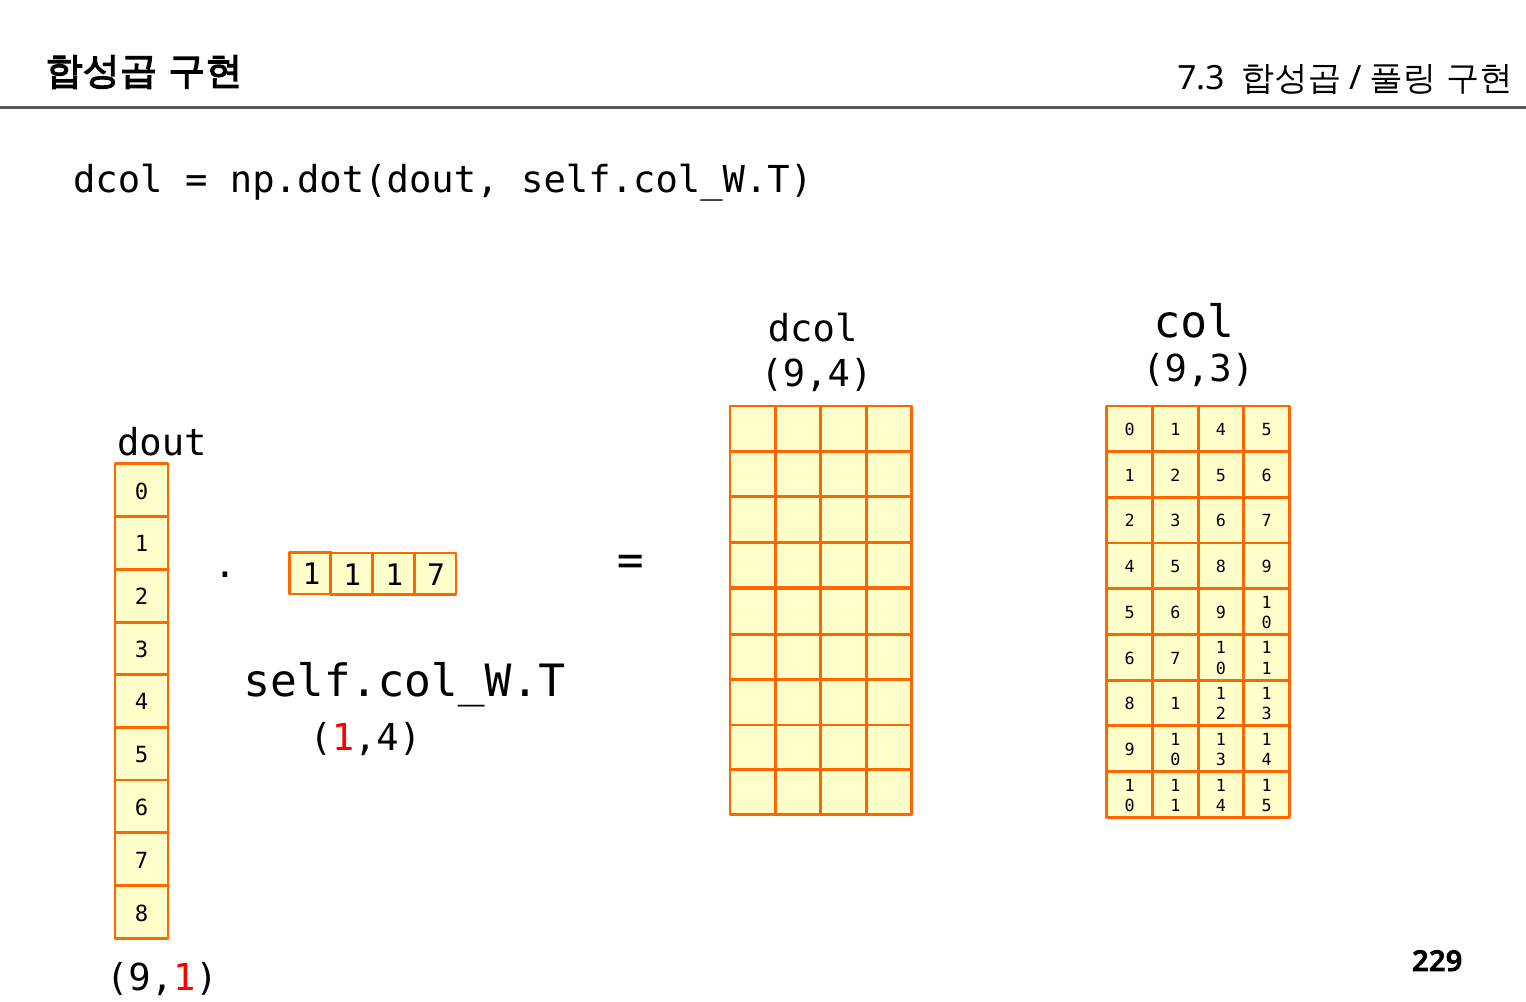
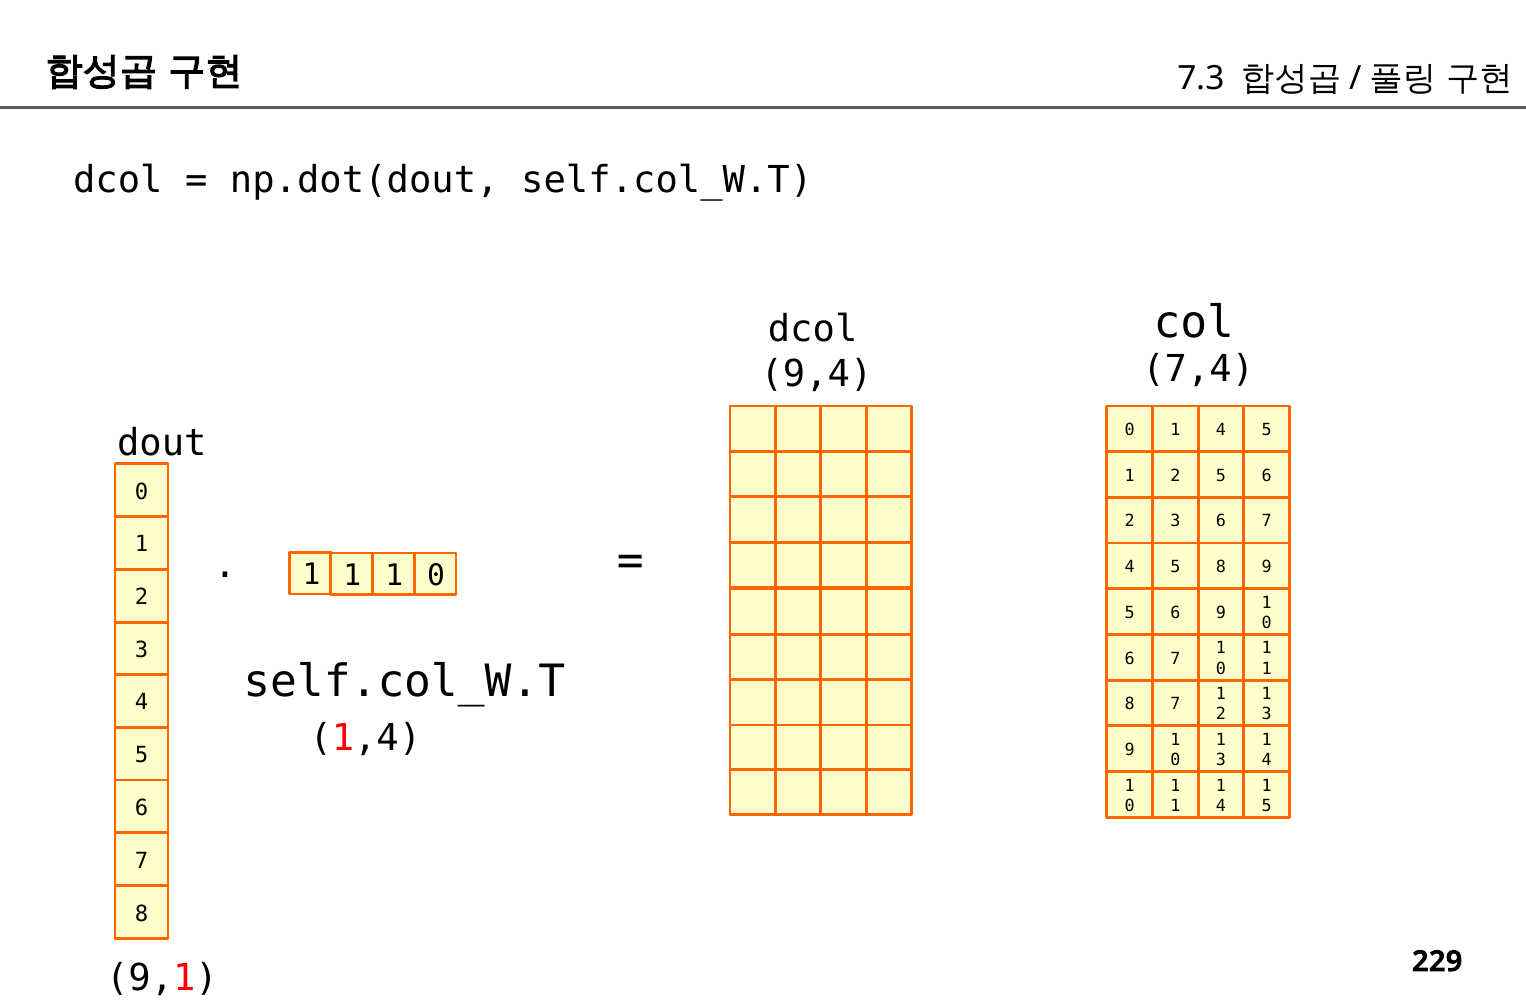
9,3: 9,3 -> 7,4 (1198, 370)
1 1 7: 7 -> 0 (436, 576)
8 1: 1 -> 7 (1175, 704)
